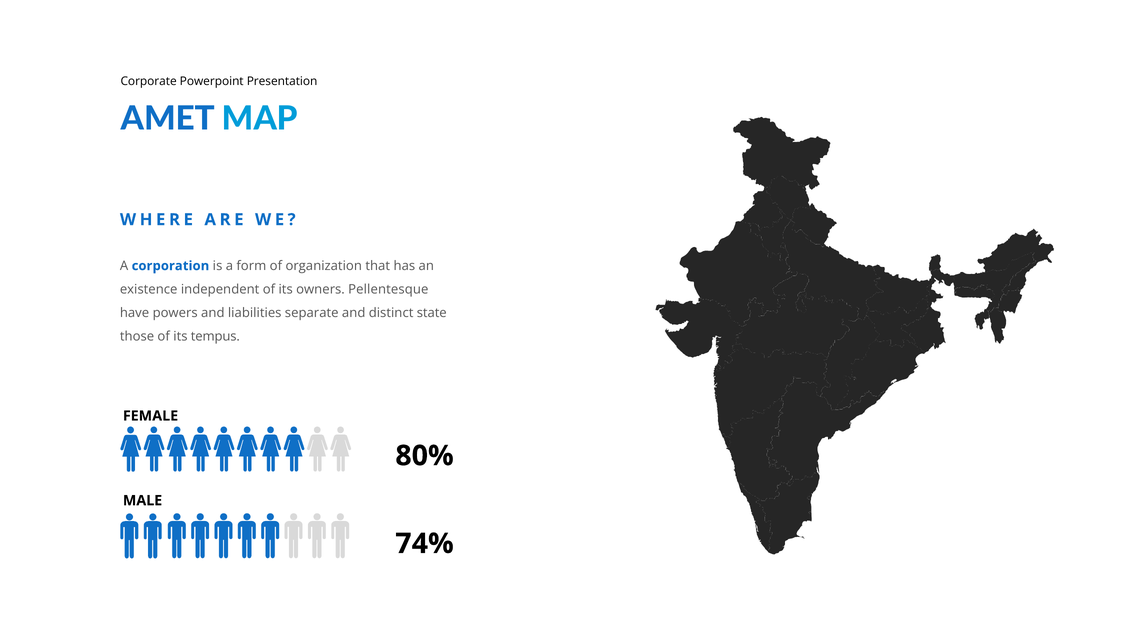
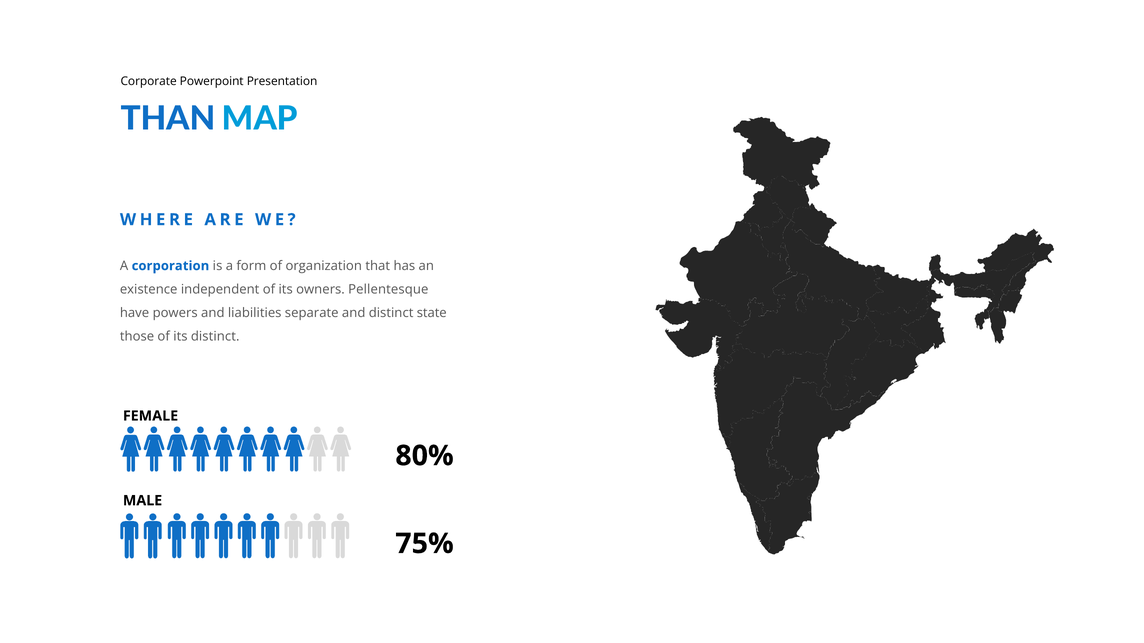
AMET: AMET -> THAN (168, 119)
its tempus: tempus -> distinct (215, 337)
74%: 74% -> 75% (425, 544)
